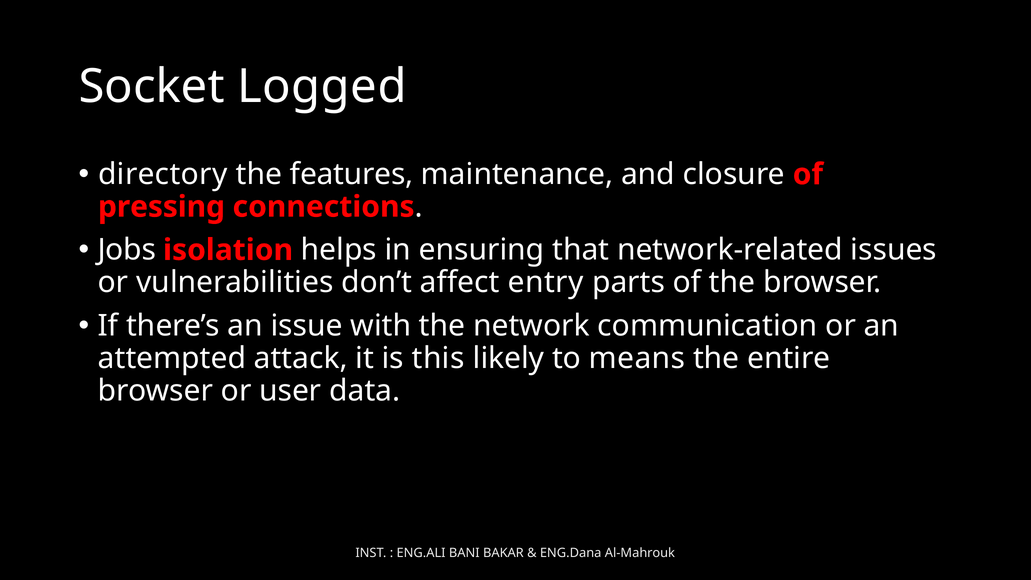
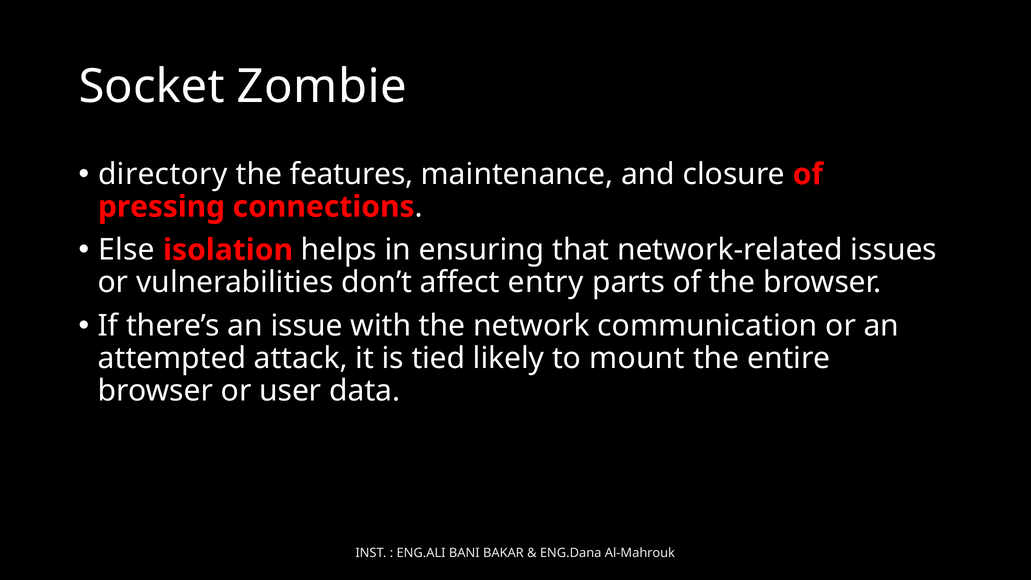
Logged: Logged -> Zombie (322, 87)
Jobs: Jobs -> Else (126, 250)
this: this -> tied (438, 358)
means: means -> mount (637, 358)
